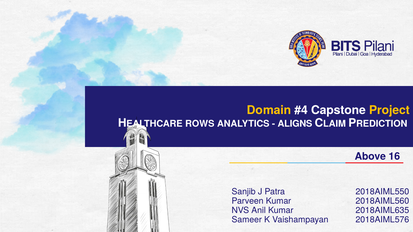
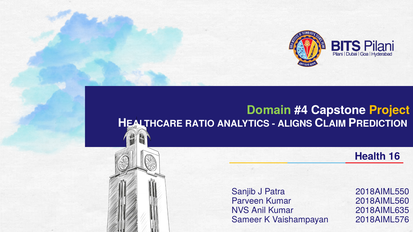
Domain colour: yellow -> light green (269, 110)
ROWS: ROWS -> RATIO (200, 124)
Above: Above -> Health (370, 157)
